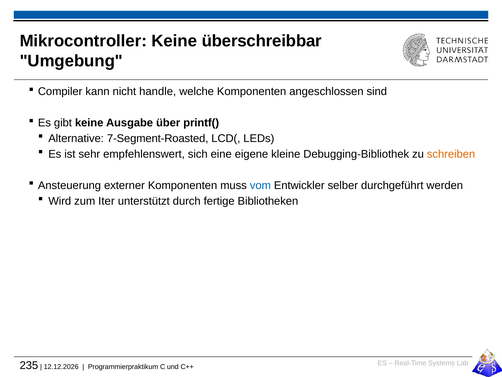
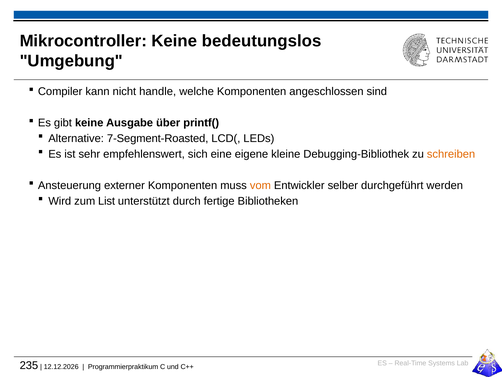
überschreibbar: überschreibbar -> bedeutungslos (262, 41)
vom colour: blue -> orange (260, 185)
Iter: Iter -> List (107, 201)
